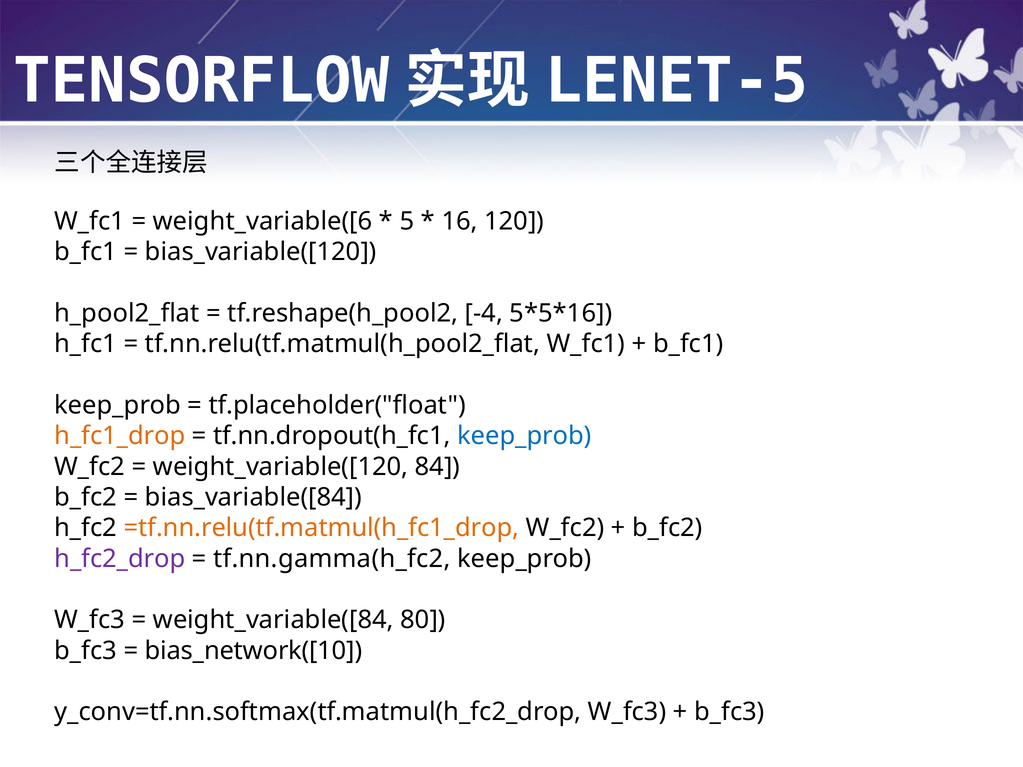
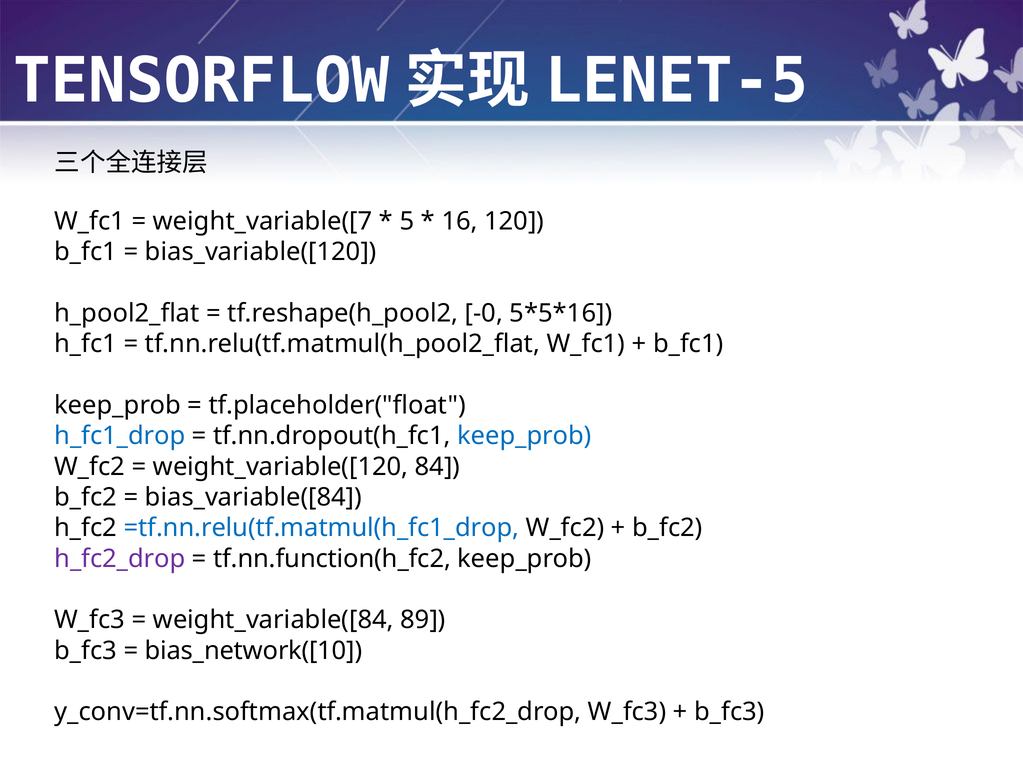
weight_variable([6: weight_variable([6 -> weight_variable([7 (263, 221)
-4: -4 -> -0 (484, 313)
h_fc1_drop colour: orange -> blue (120, 436)
=tf.nn.relu(tf.matmul(h_fc1_drop colour: orange -> blue (321, 528)
tf.nn.gamma(h_fc2: tf.nn.gamma(h_fc2 -> tf.nn.function(h_fc2 (332, 559)
80: 80 -> 89 (423, 620)
